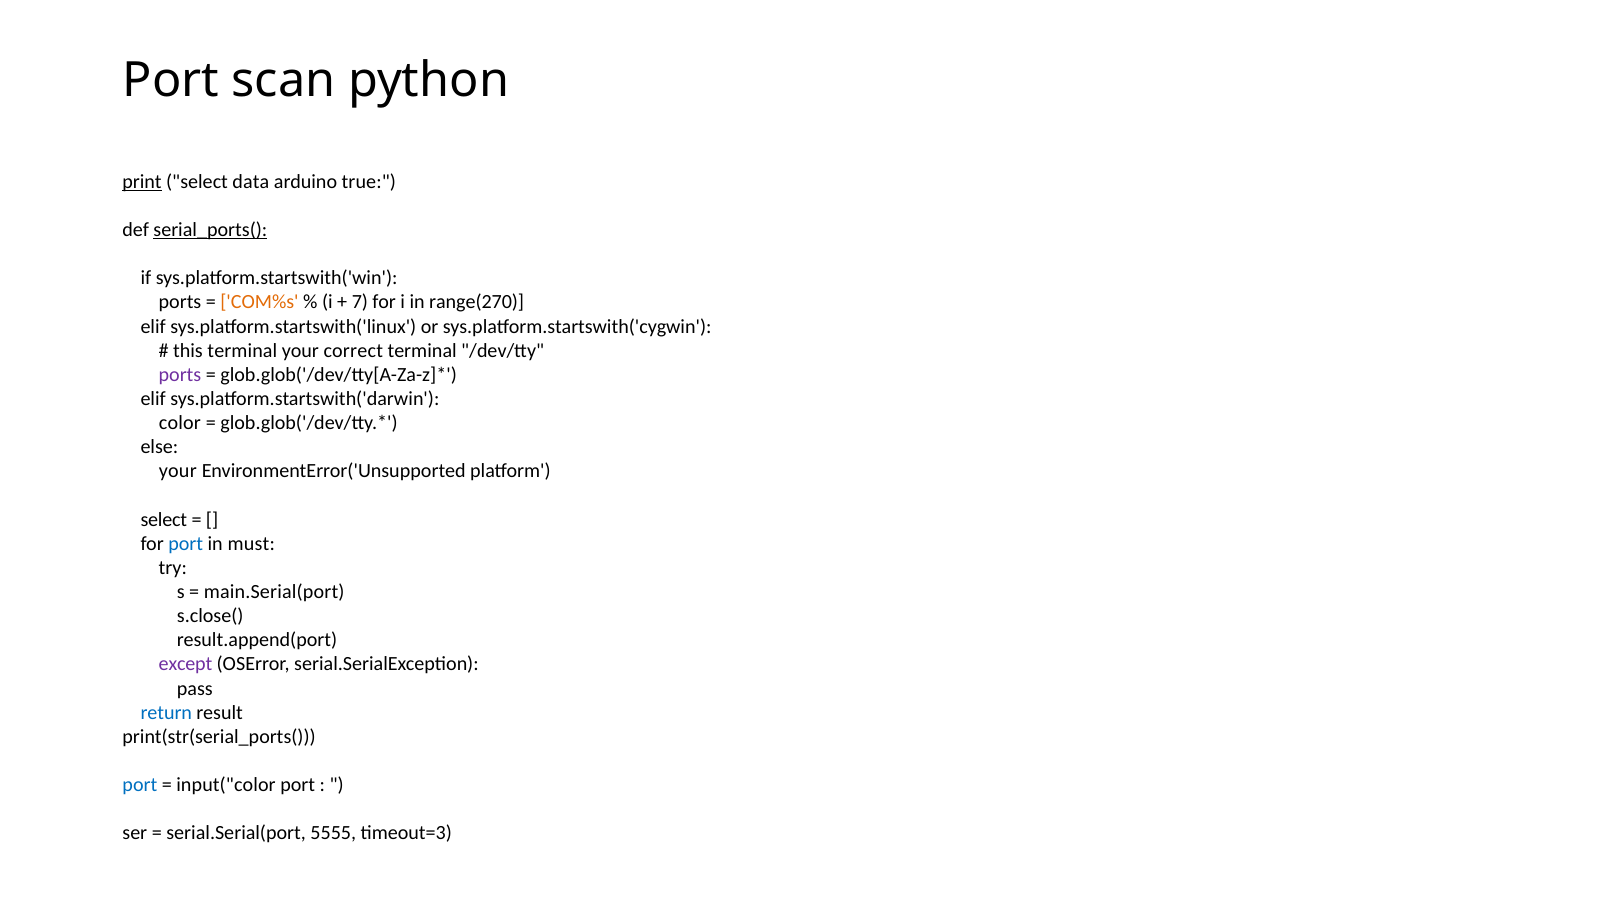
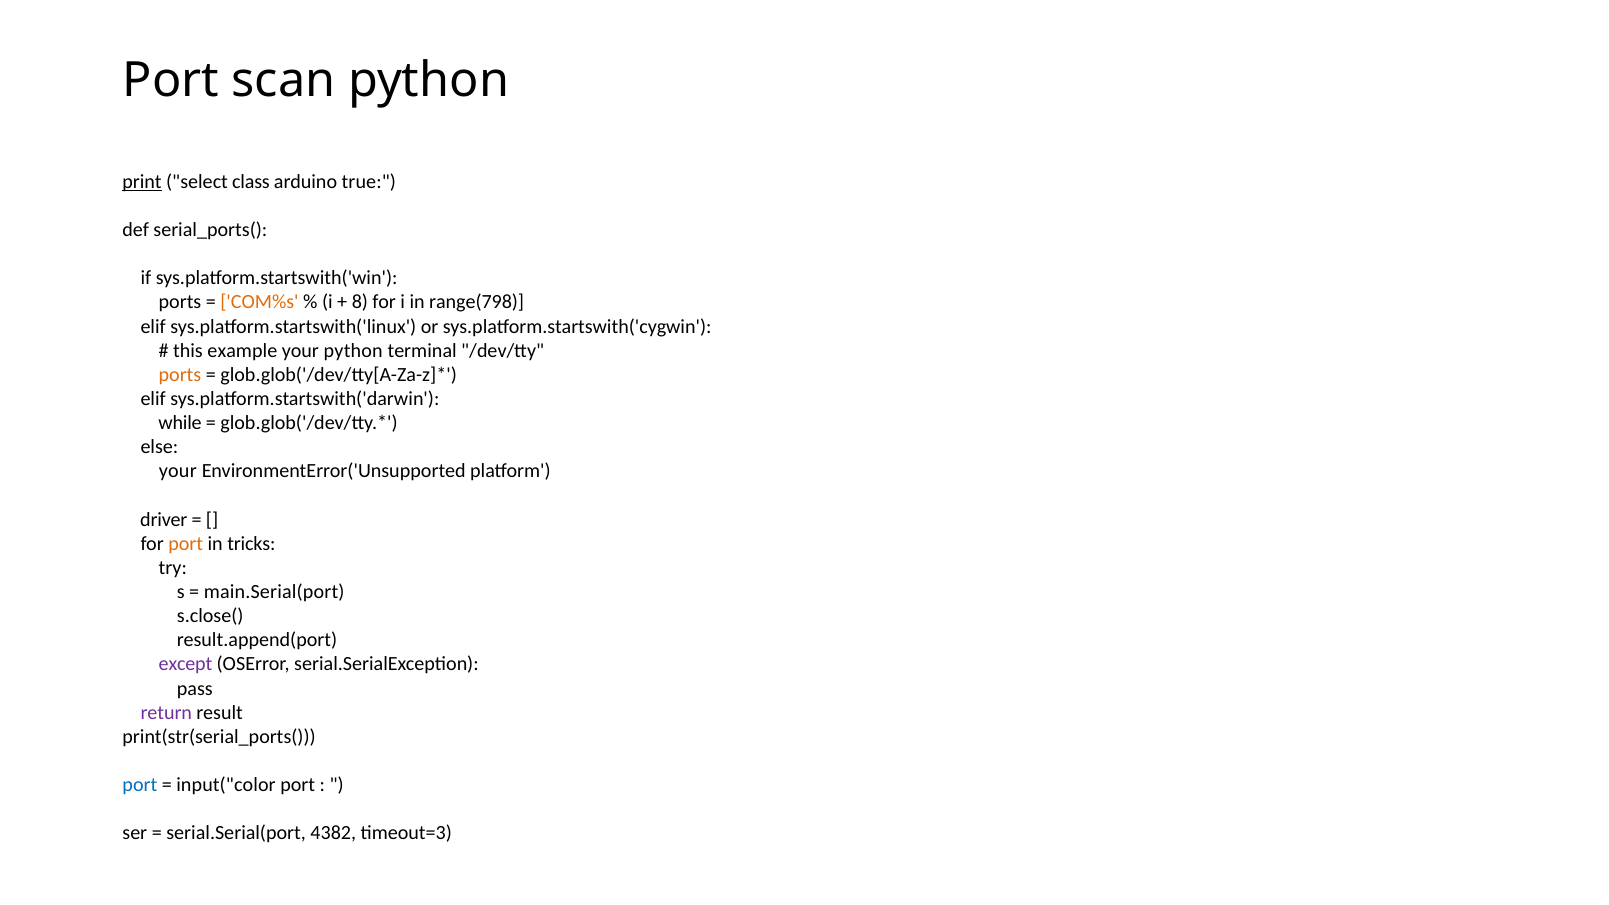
data: data -> class (251, 182)
serial_ports( underline: present -> none (210, 230)
7: 7 -> 8 (360, 302)
range(270: range(270 -> range(798 (477, 302)
this terminal: terminal -> example (242, 351)
your correct: correct -> python (353, 351)
ports colour: purple -> orange (180, 375)
color: color -> while (180, 423)
select: select -> driver (164, 520)
port colour: blue -> orange (186, 544)
must: must -> tricks (251, 544)
return colour: blue -> purple (166, 713)
5555: 5555 -> 4382 (333, 833)
